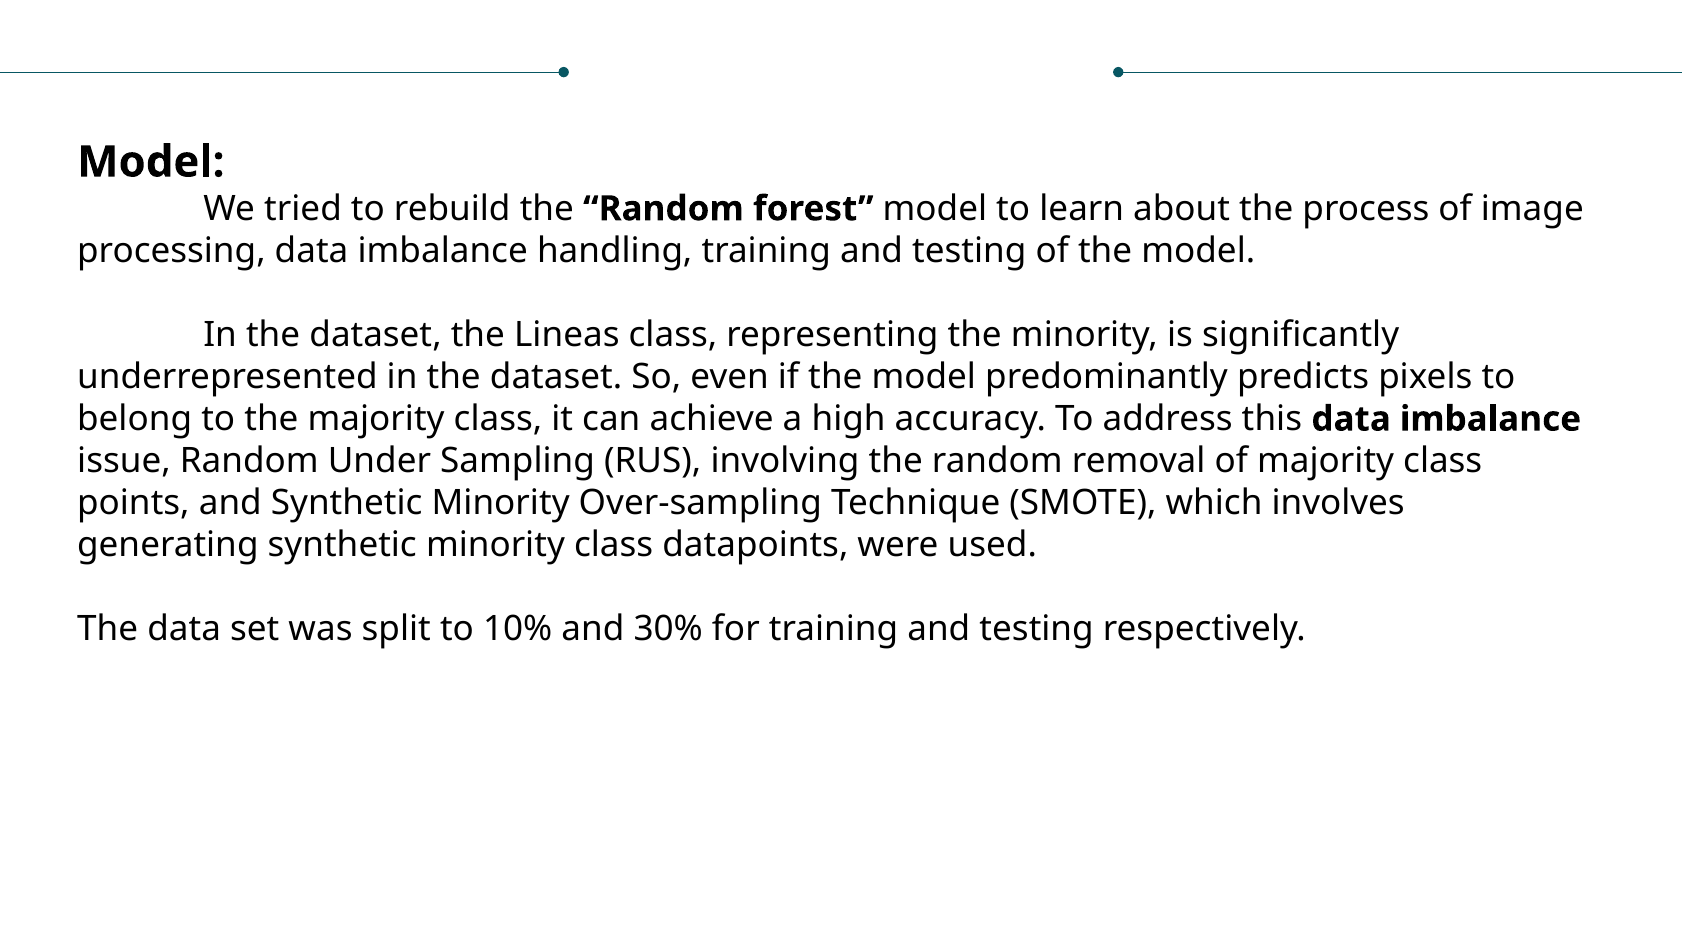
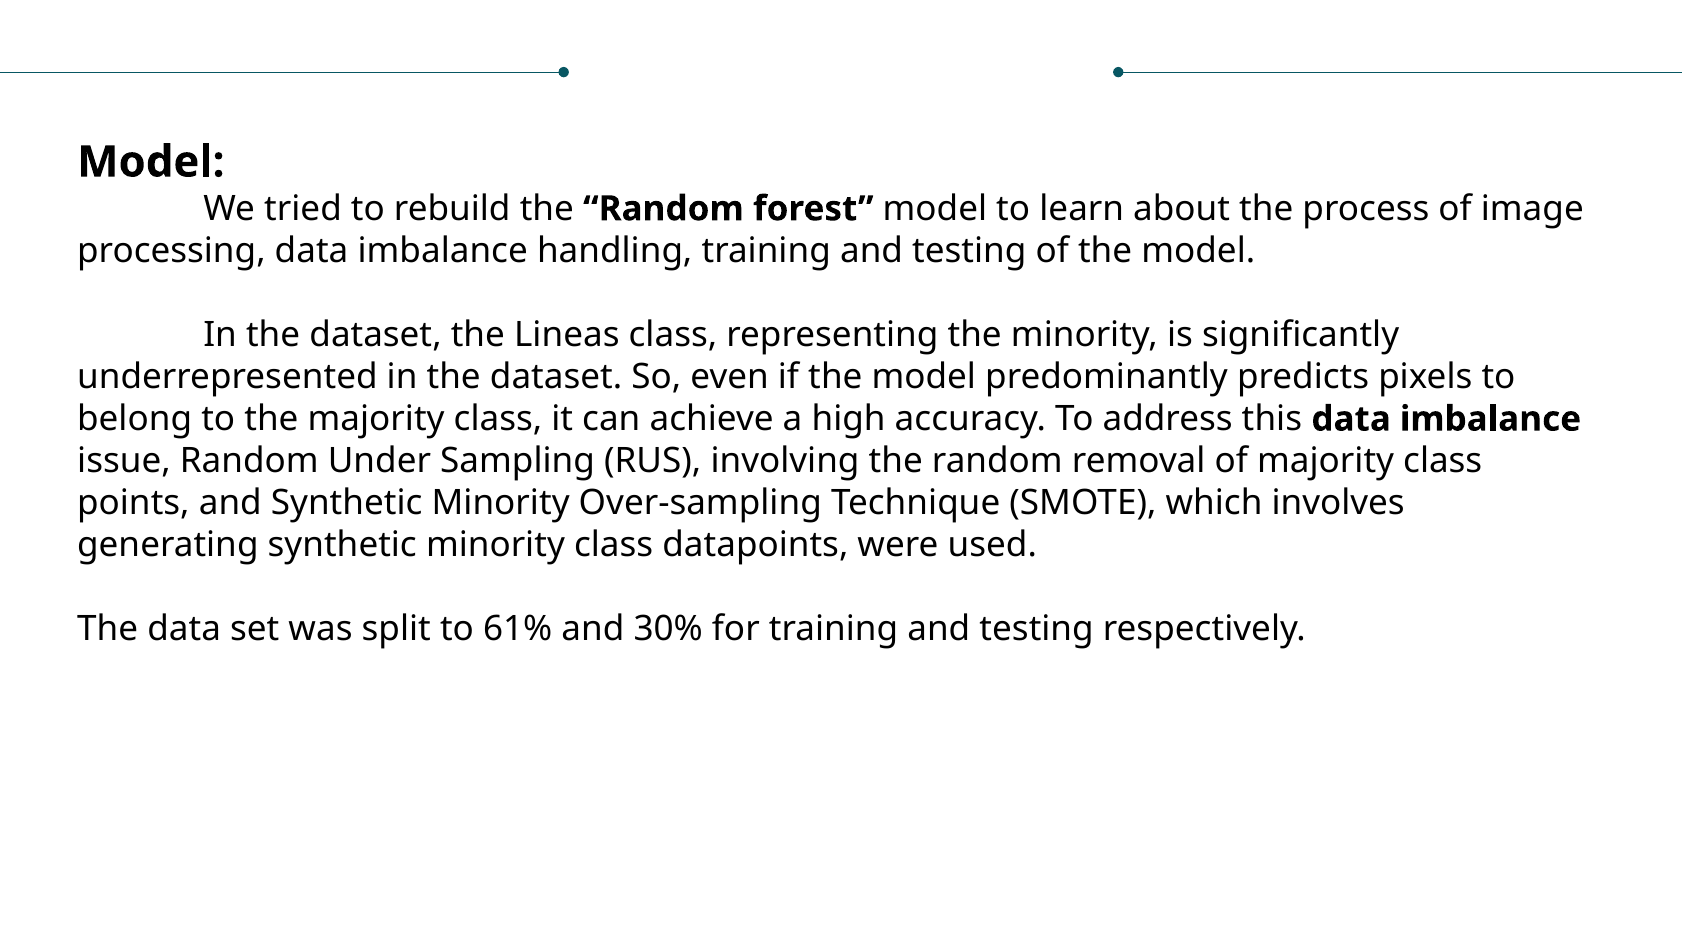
10%: 10% -> 61% (518, 629)
